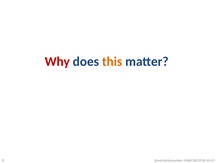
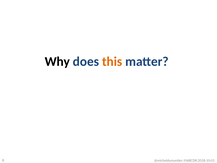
Why colour: red -> black (57, 62)
